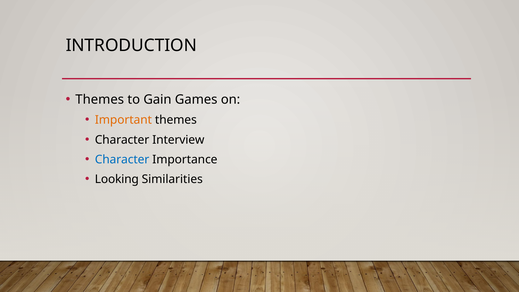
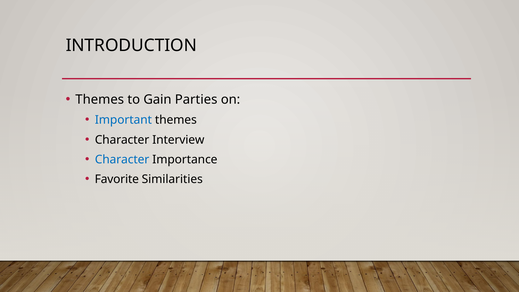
Games: Games -> Parties (196, 100)
Important colour: orange -> blue (123, 120)
Looking: Looking -> Favorite (117, 179)
